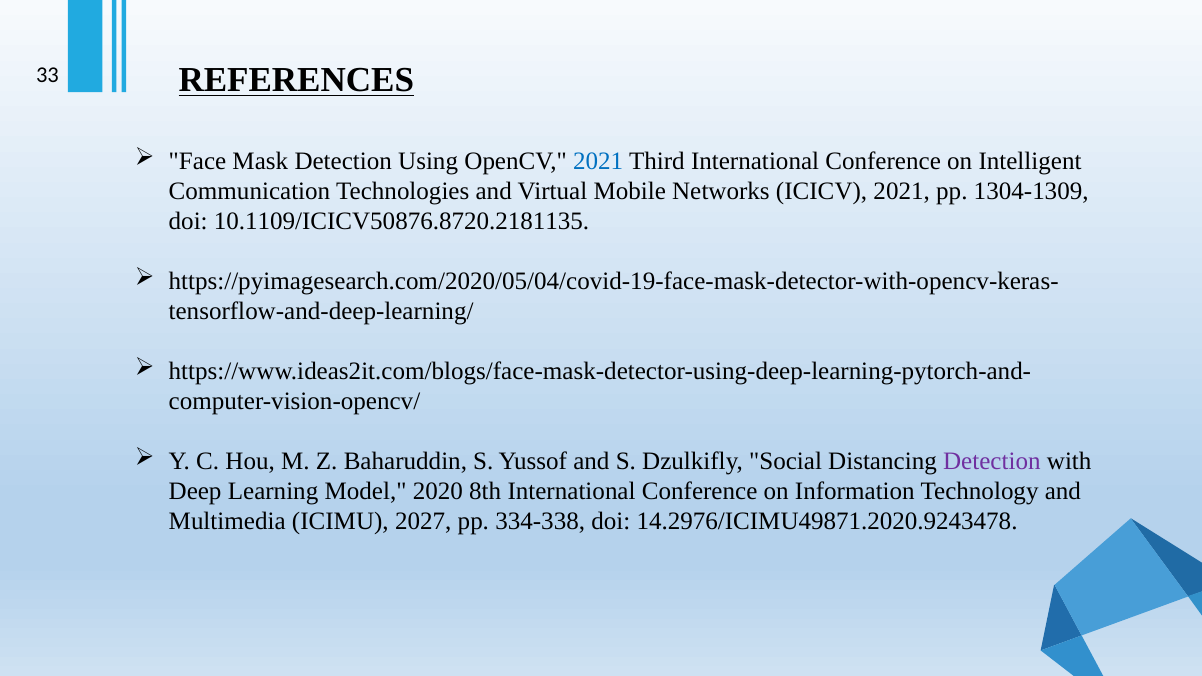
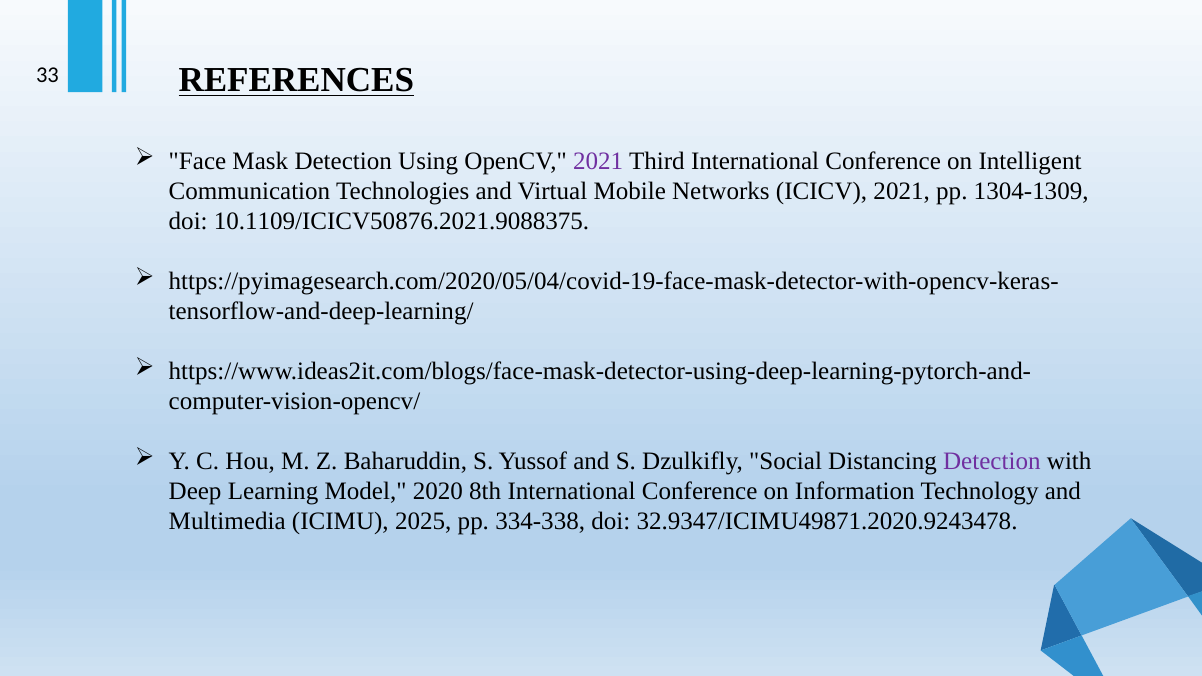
2021 colour: blue -> purple (598, 161)
10.1109/ICICV50876.8720.2181135: 10.1109/ICICV50876.8720.2181135 -> 10.1109/ICICV50876.2021.9088375 (402, 221)
2027: 2027 -> 2025 (423, 522)
14.2976/ICIMU49871.2020.9243478: 14.2976/ICIMU49871.2020.9243478 -> 32.9347/ICIMU49871.2020.9243478 (827, 522)
